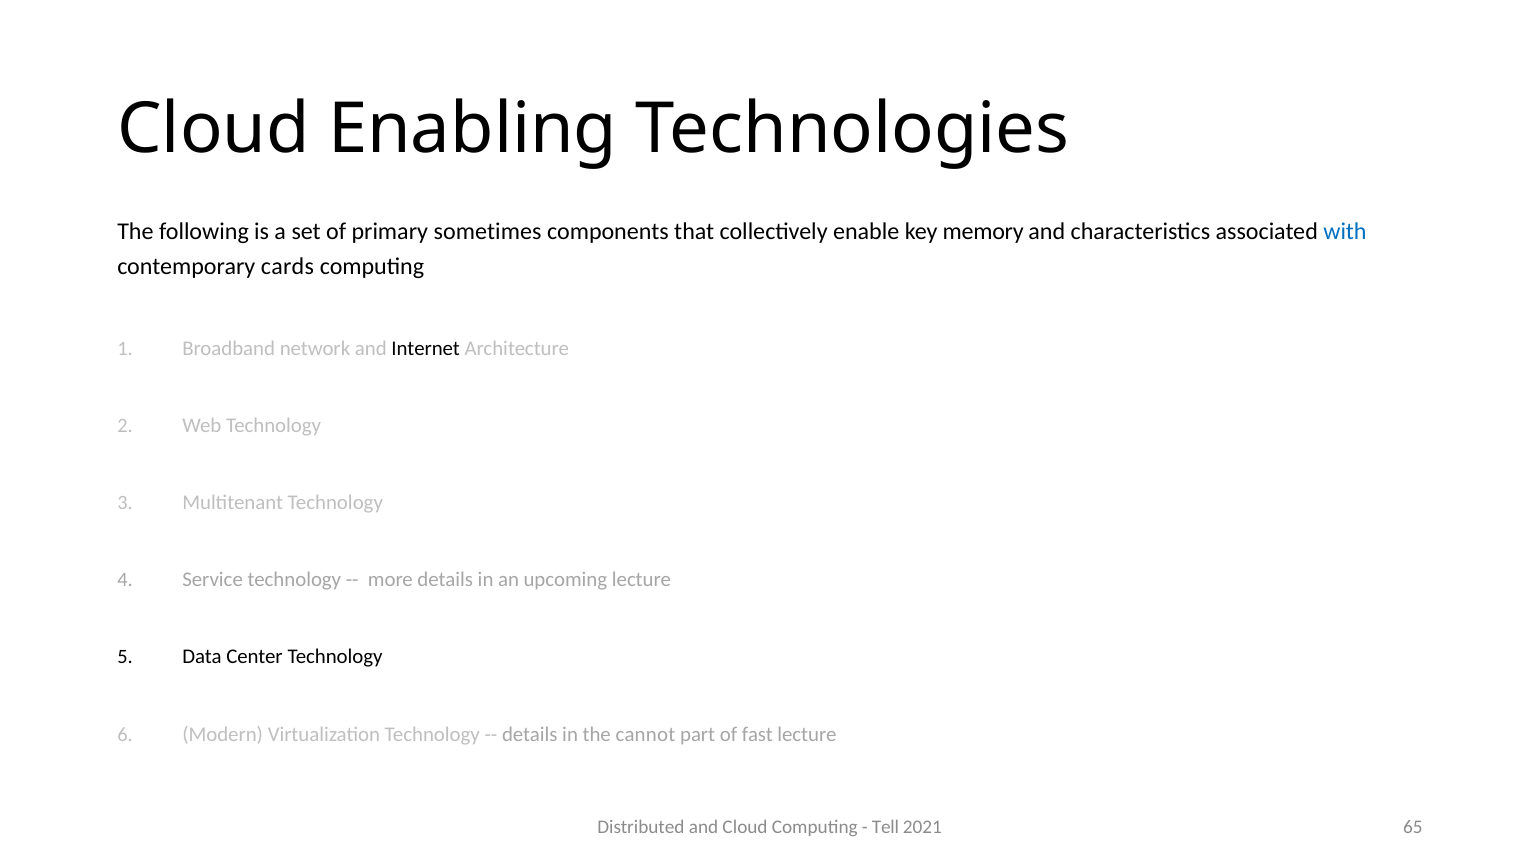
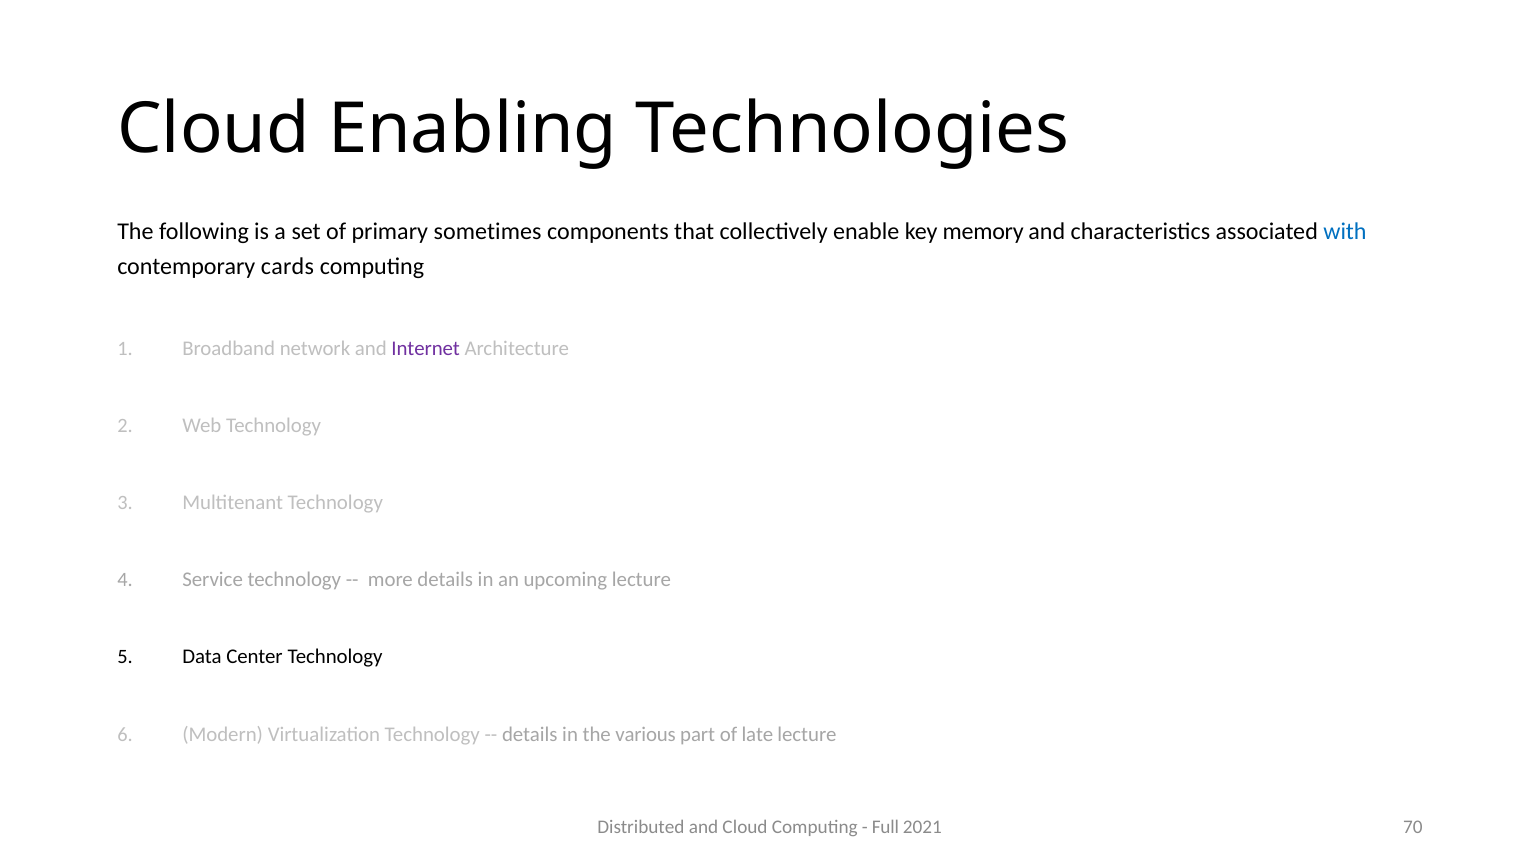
Internet colour: black -> purple (426, 349)
cannot: cannot -> various (646, 734)
fast: fast -> late (757, 734)
Tell: Tell -> Full (885, 827)
65: 65 -> 70 (1413, 827)
